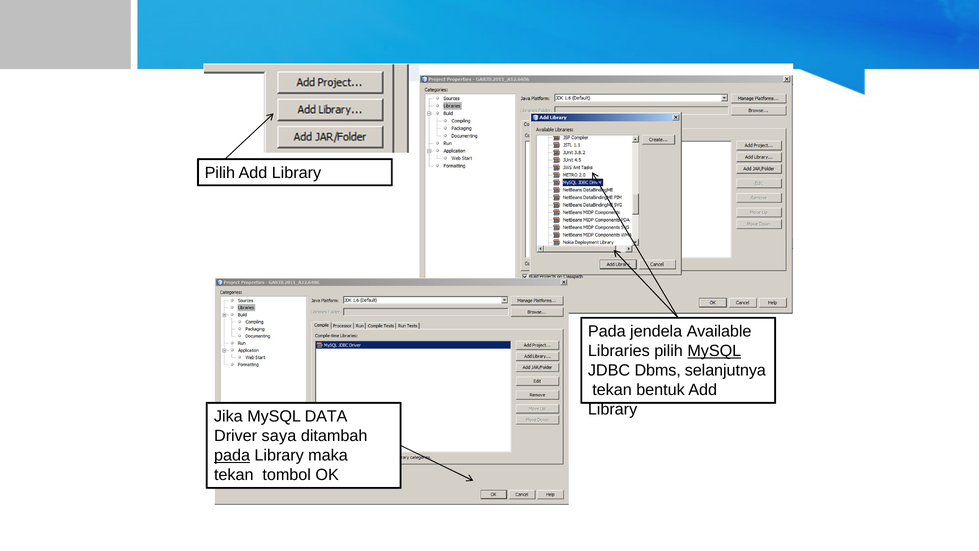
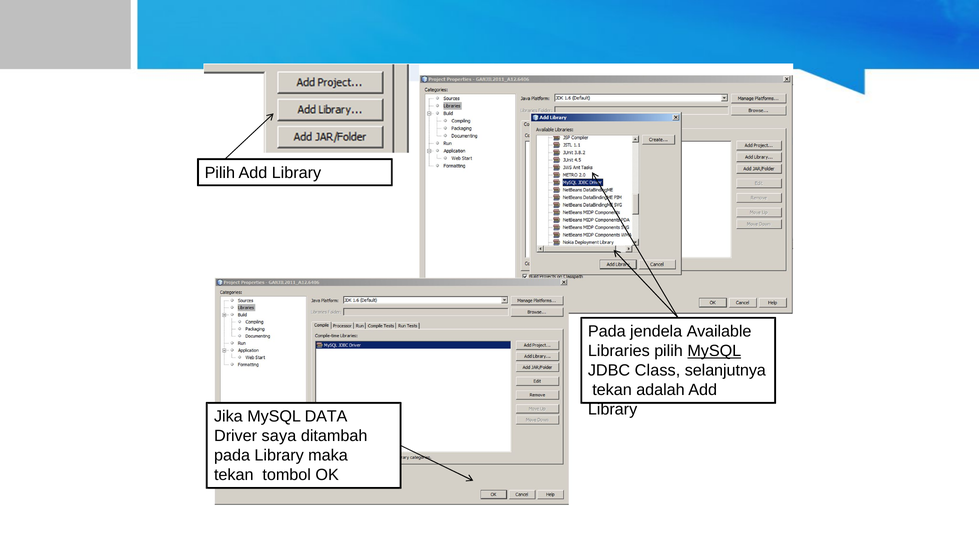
Dbms: Dbms -> Class (658, 370)
bentuk: bentuk -> adalah (660, 390)
pada underline: present -> none (232, 455)
